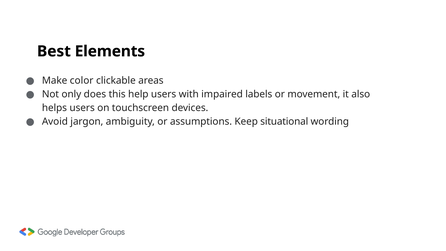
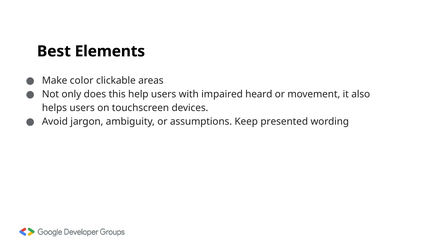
labels: labels -> heard (259, 94)
situational: situational -> presented (284, 122)
